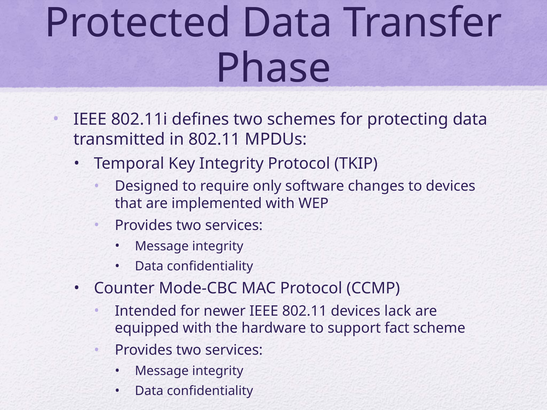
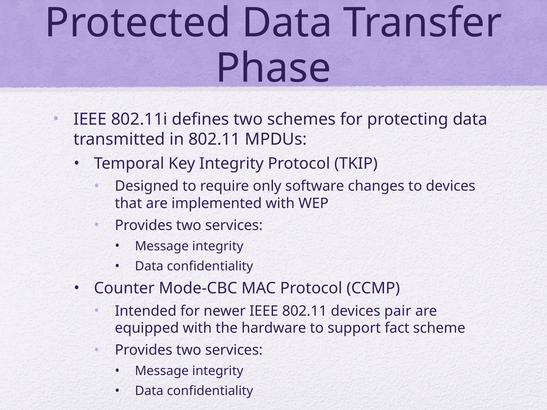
lack: lack -> pair (398, 311)
